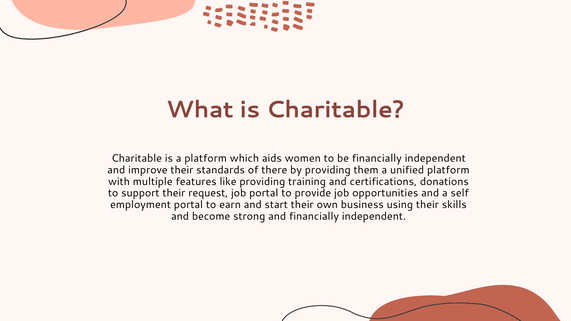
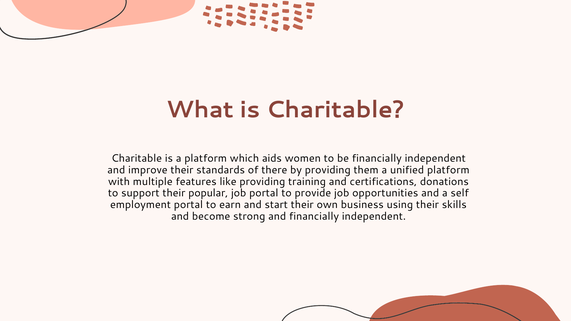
request: request -> popular (208, 193)
